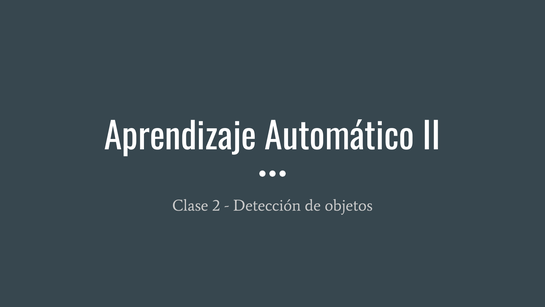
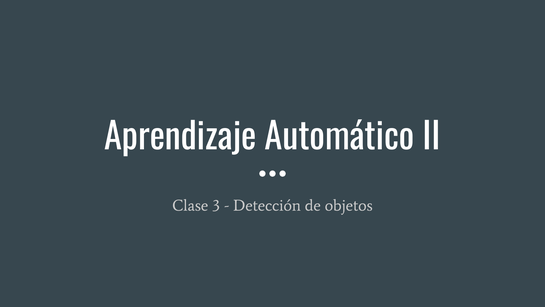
2: 2 -> 3 (216, 205)
